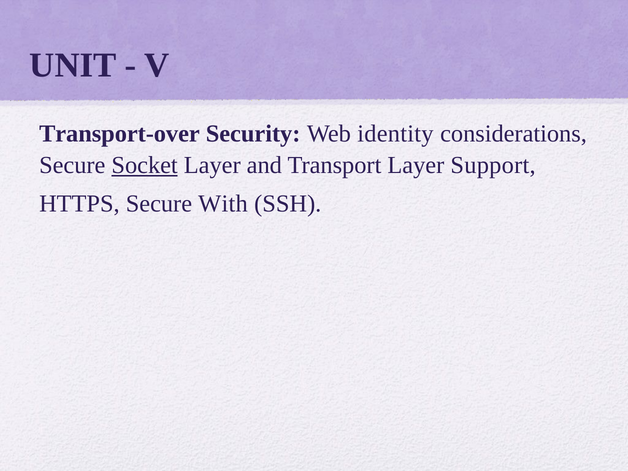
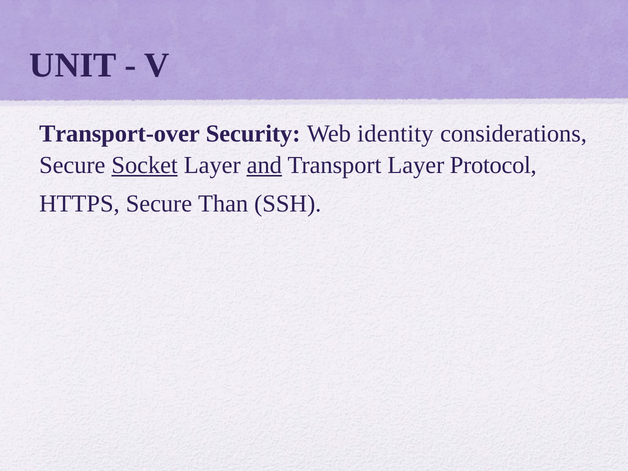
and underline: none -> present (264, 165)
Support: Support -> Protocol (493, 165)
With: With -> Than (223, 203)
